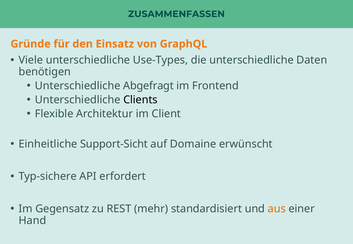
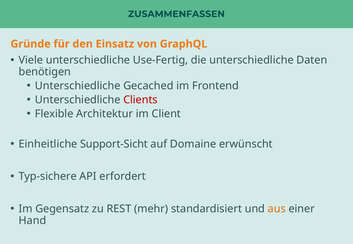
Use-Types: Use-Types -> Use-Fertig (161, 60)
Abgefragt: Abgefragt -> Gecached (148, 86)
Clients colour: black -> red (140, 100)
